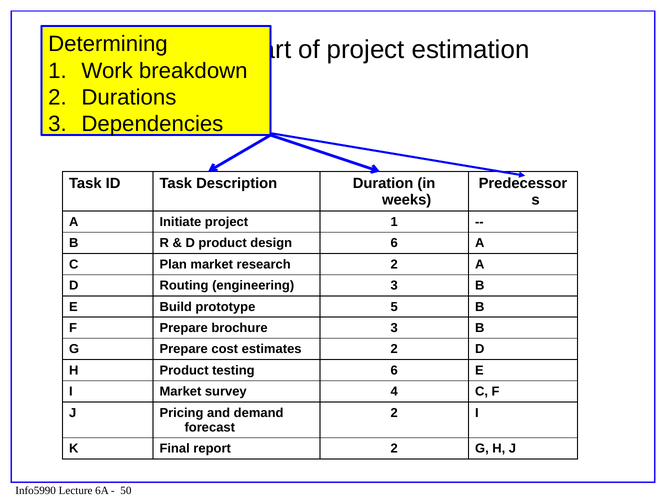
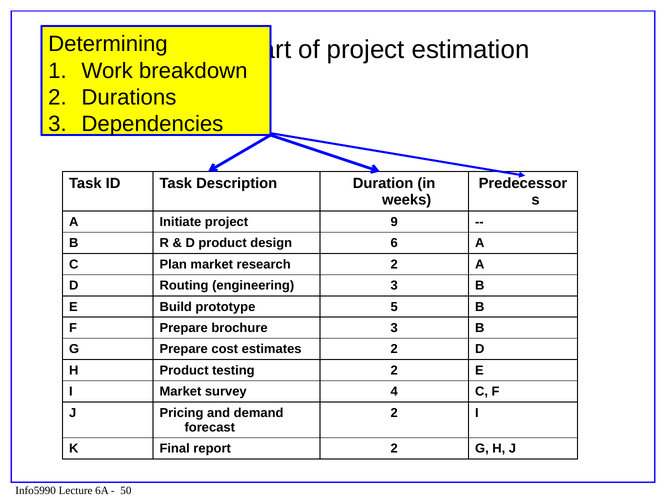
project 1: 1 -> 9 (394, 222)
testing 6: 6 -> 2 (394, 371)
